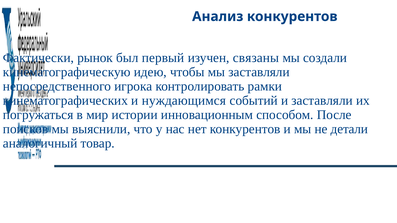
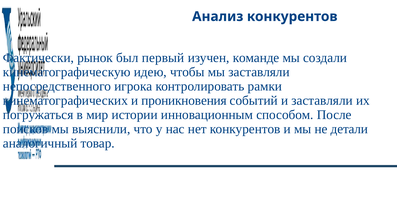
связаны: связаны -> команде (256, 58)
нуждающимся: нуждающимся -> проникновения (184, 101)
